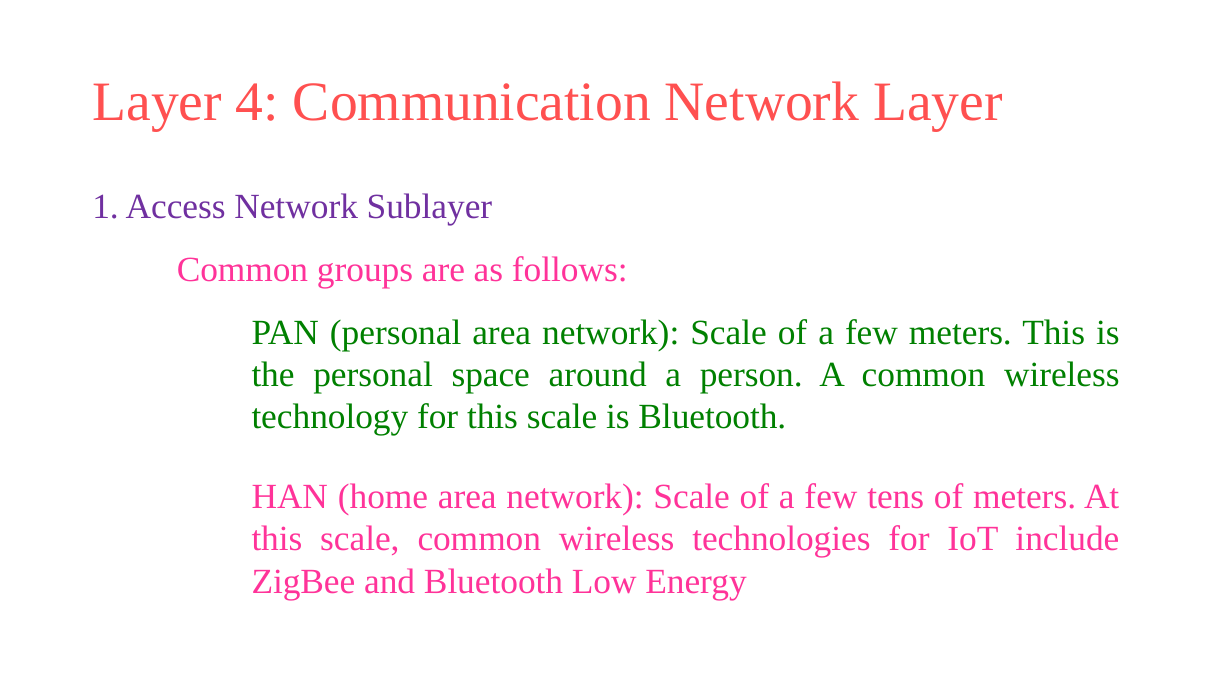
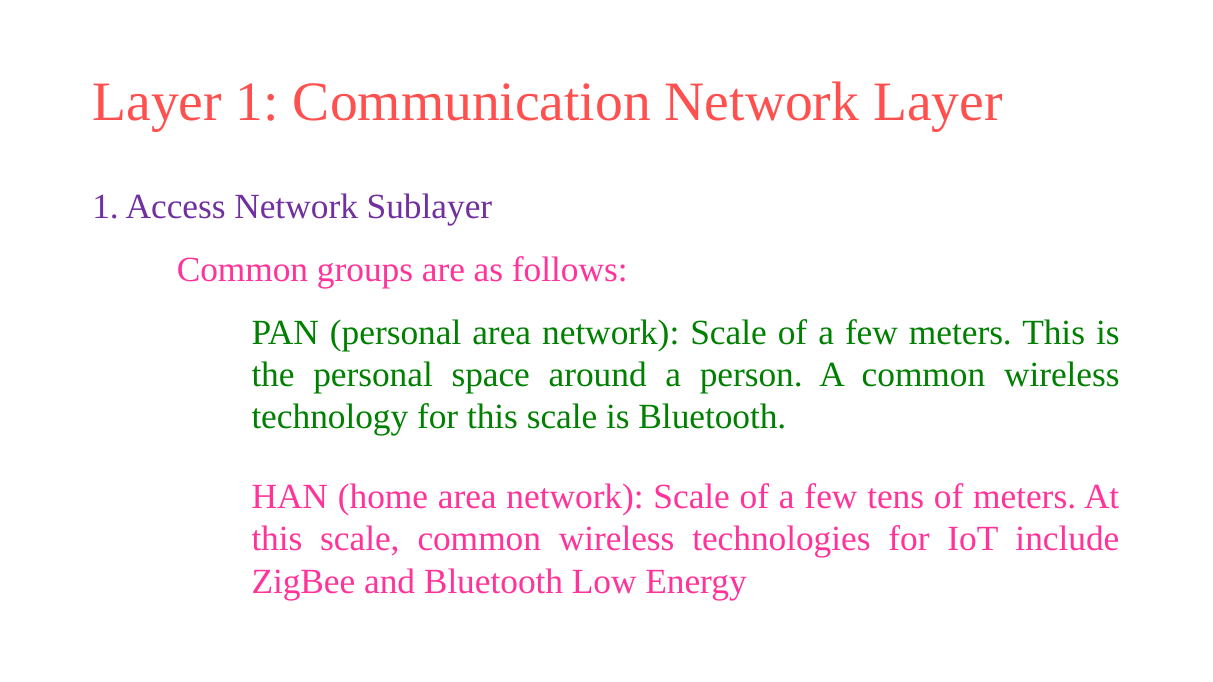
4: 4 -> 1 (257, 102)
